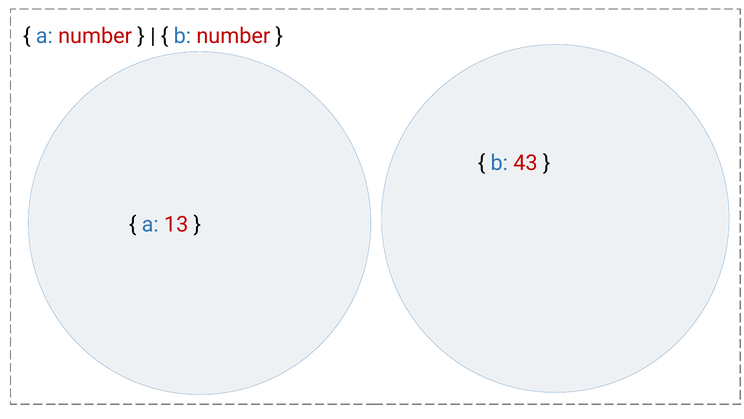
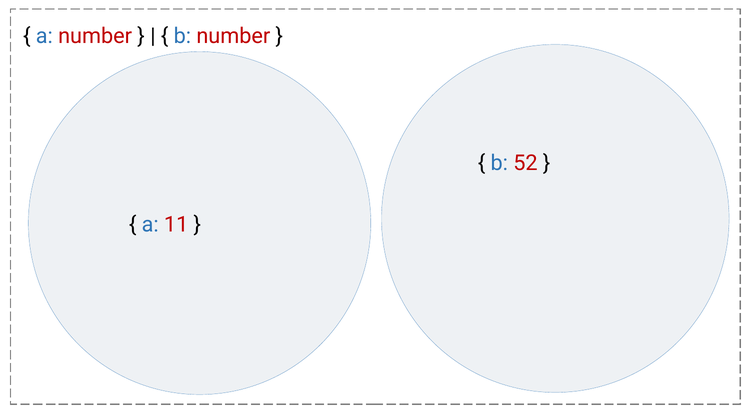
43: 43 -> 52 (525, 163)
13: 13 -> 11 (176, 224)
